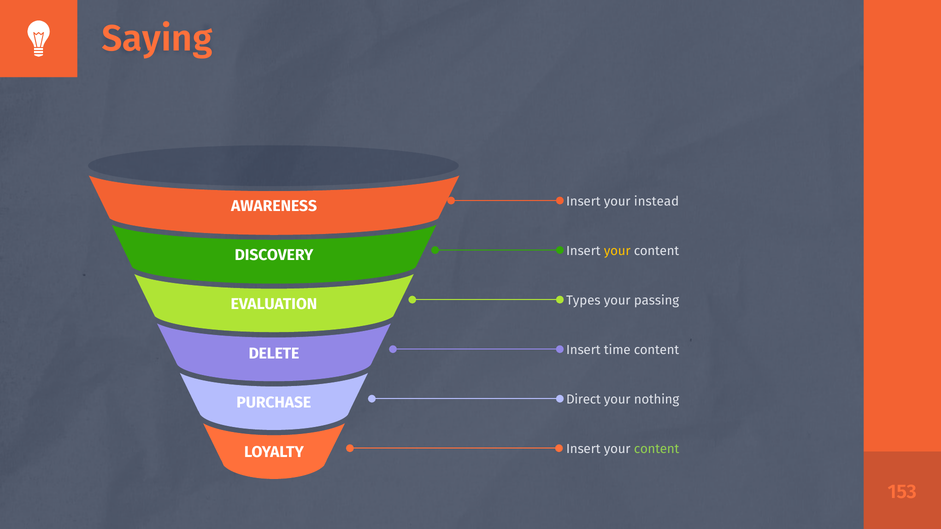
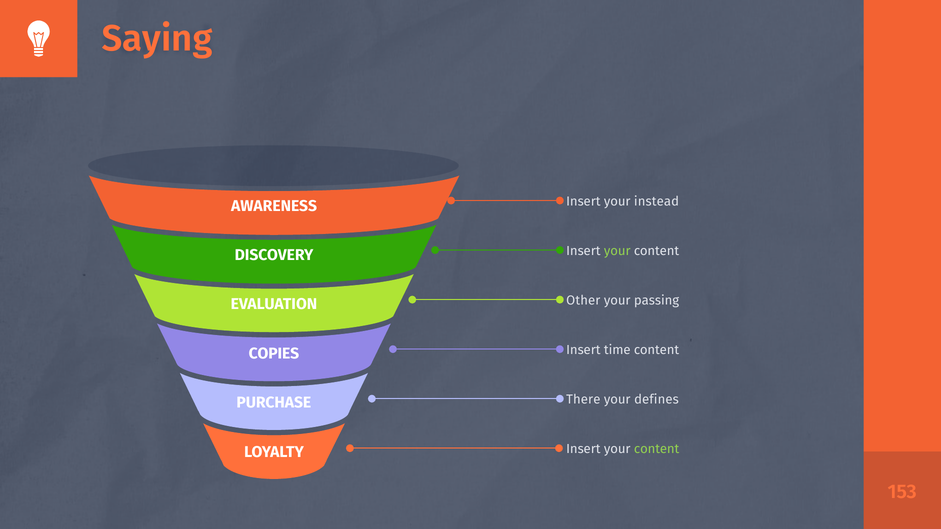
your colour: yellow -> light green (617, 251)
Types: Types -> Other (583, 301)
DELETE: DELETE -> COPIES (274, 354)
Direct: Direct -> There (583, 400)
nothing: nothing -> defines (656, 400)
